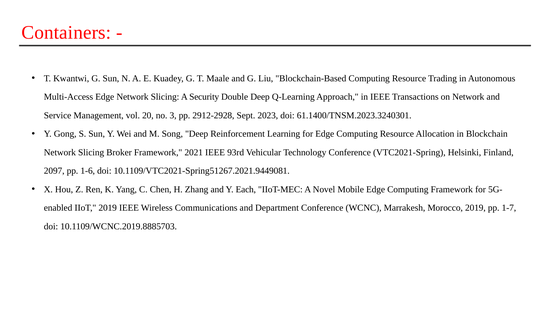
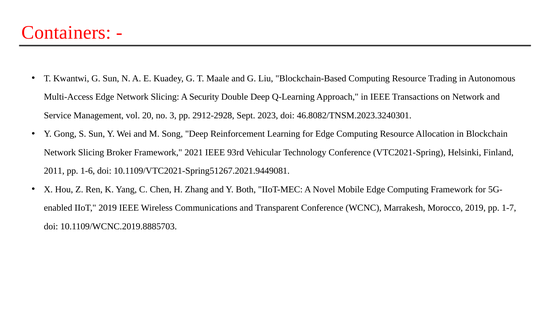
61.1400/TNSM.2023.3240301: 61.1400/TNSM.2023.3240301 -> 46.8082/TNSM.2023.3240301 (354, 115)
2097: 2097 -> 2011 (54, 171)
Each: Each -> Both (246, 189)
Department: Department -> Transparent (277, 207)
